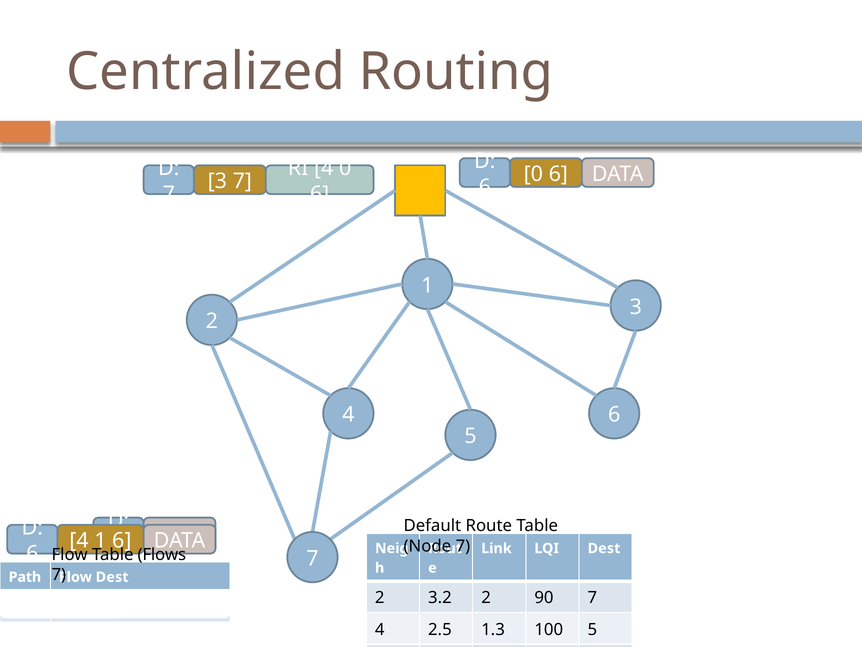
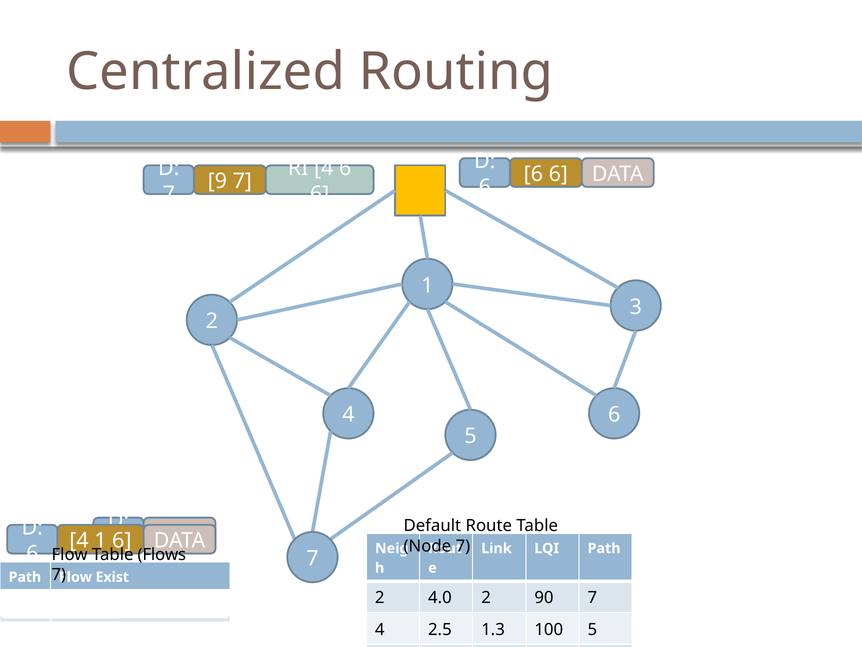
RI 4 0: 0 -> 6 (345, 168)
0: 0 -> 6 (533, 174)
3: 3 -> 9 (217, 181)
LQI Dest: Dest -> Path (604, 548)
Dest: Dest -> Exist (112, 577)
3.2: 3.2 -> 4.0 (440, 597)
